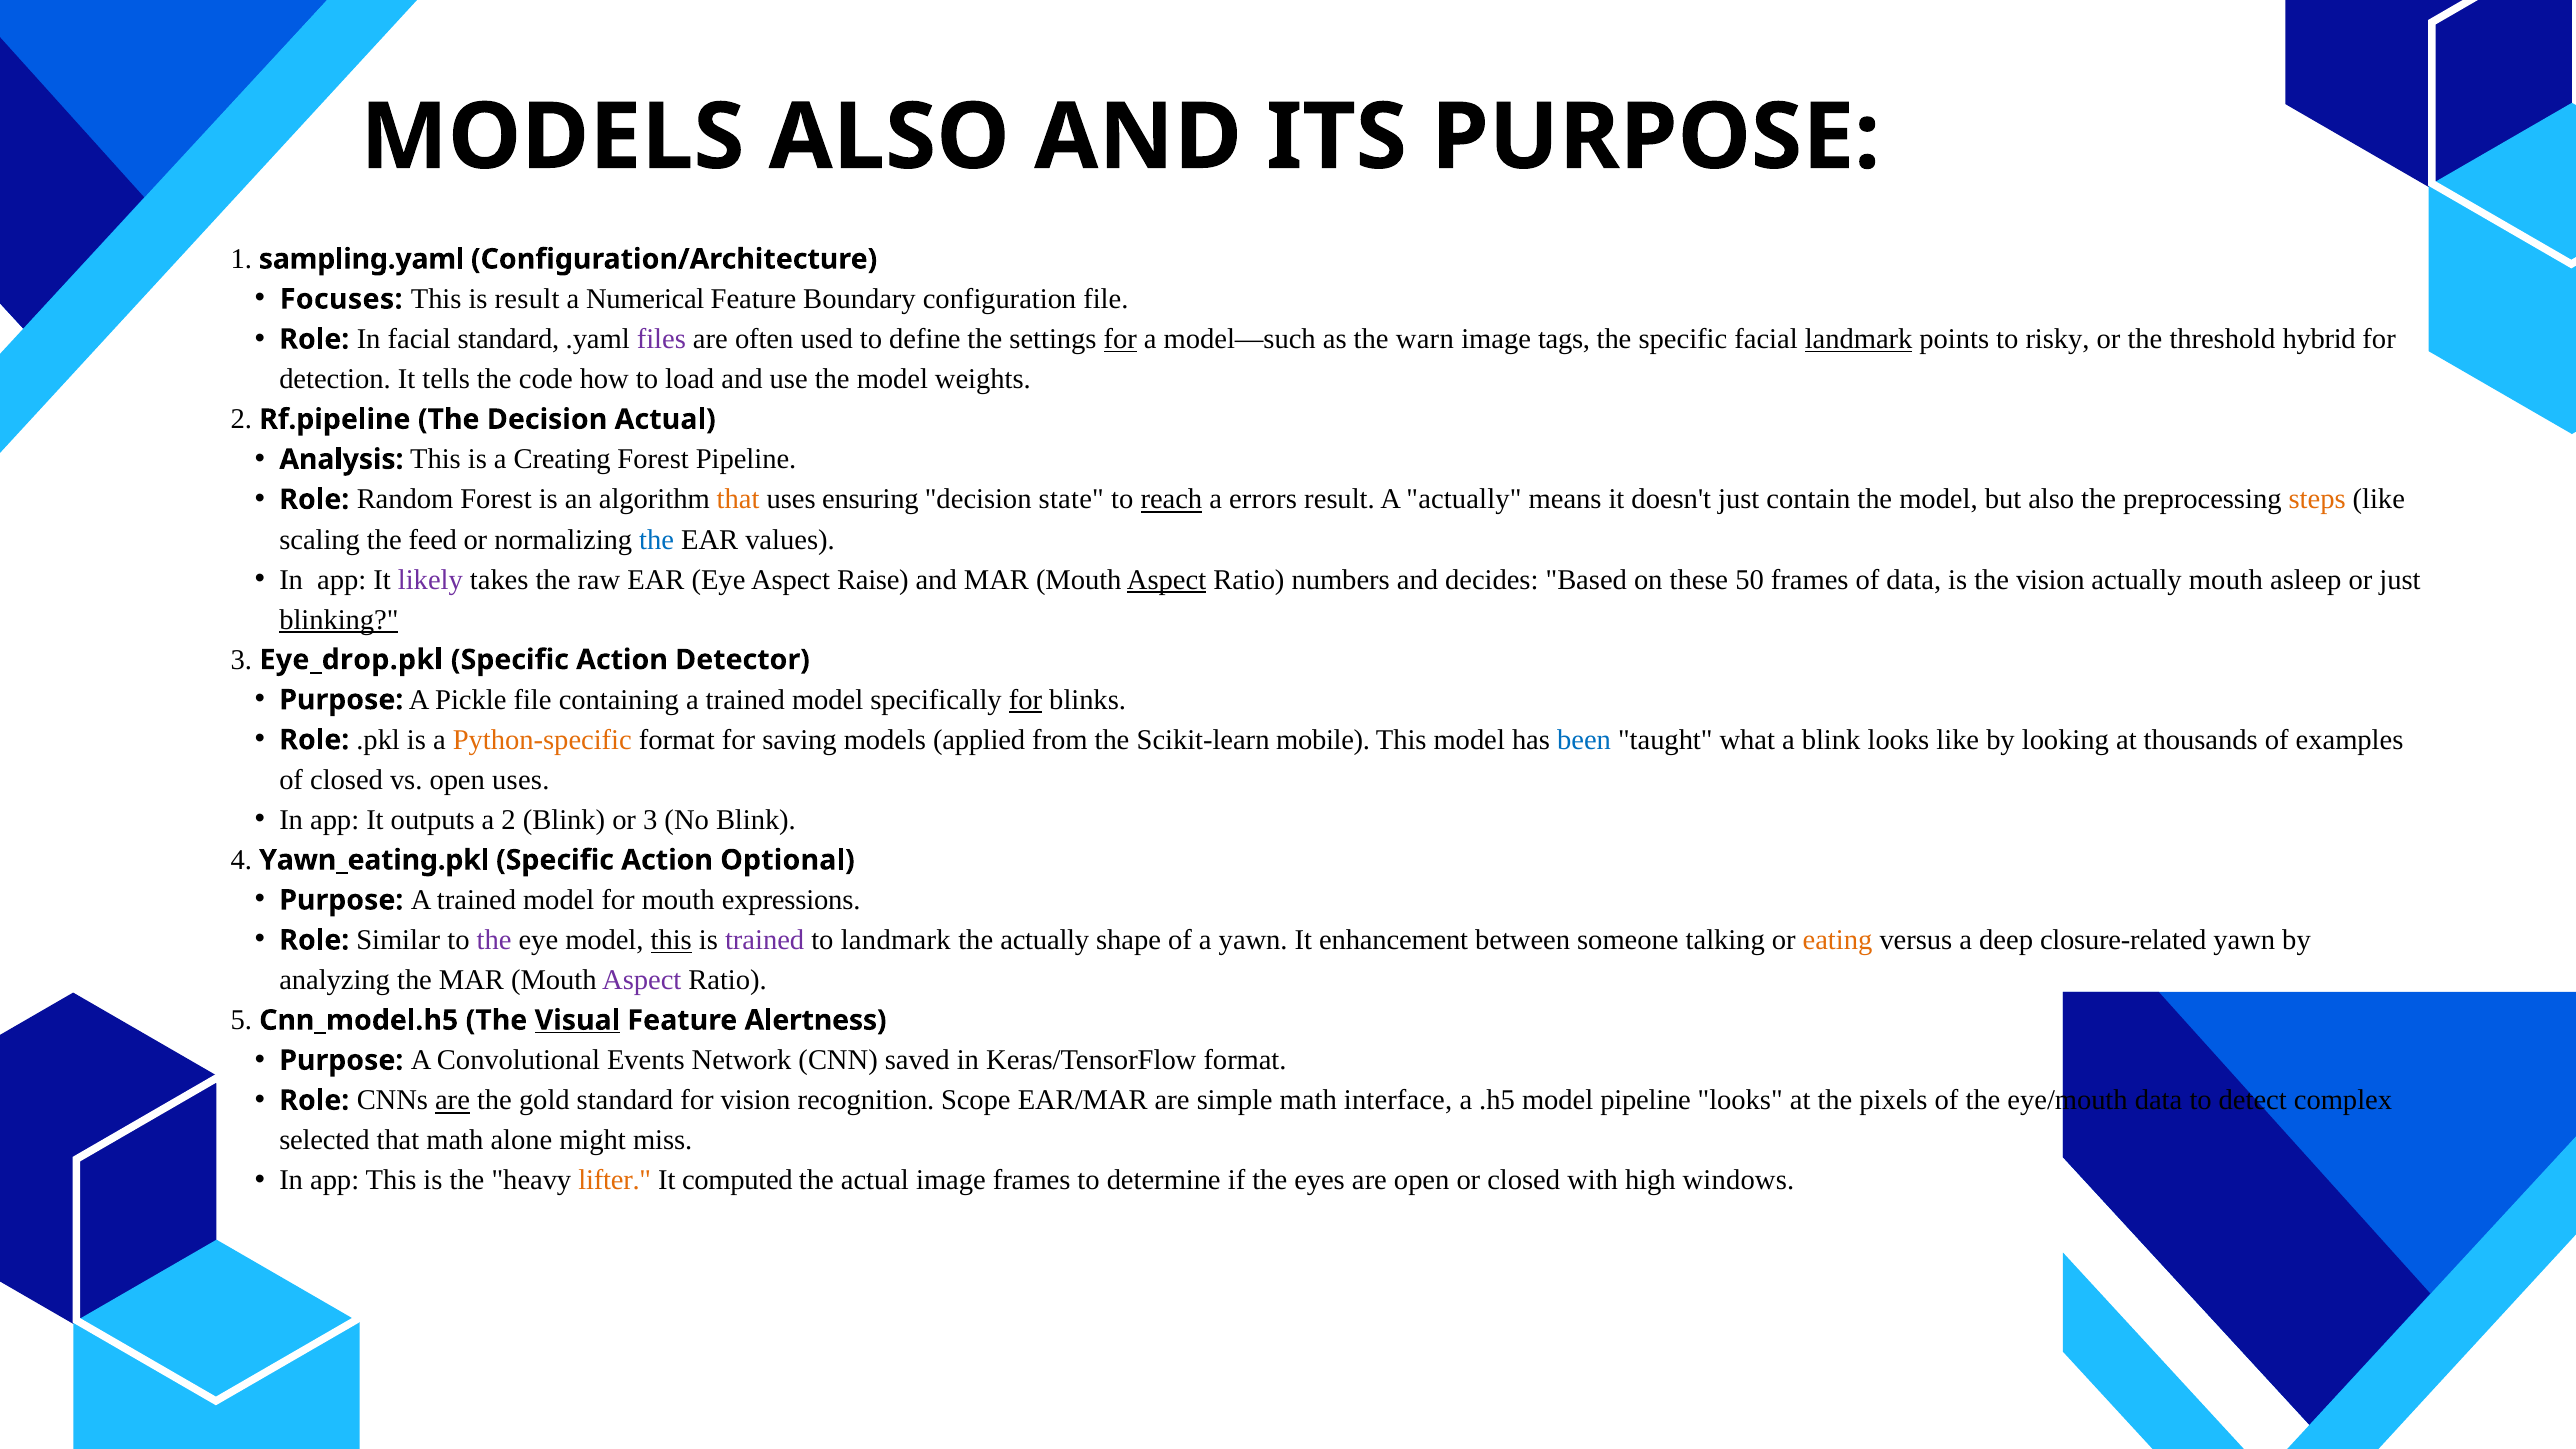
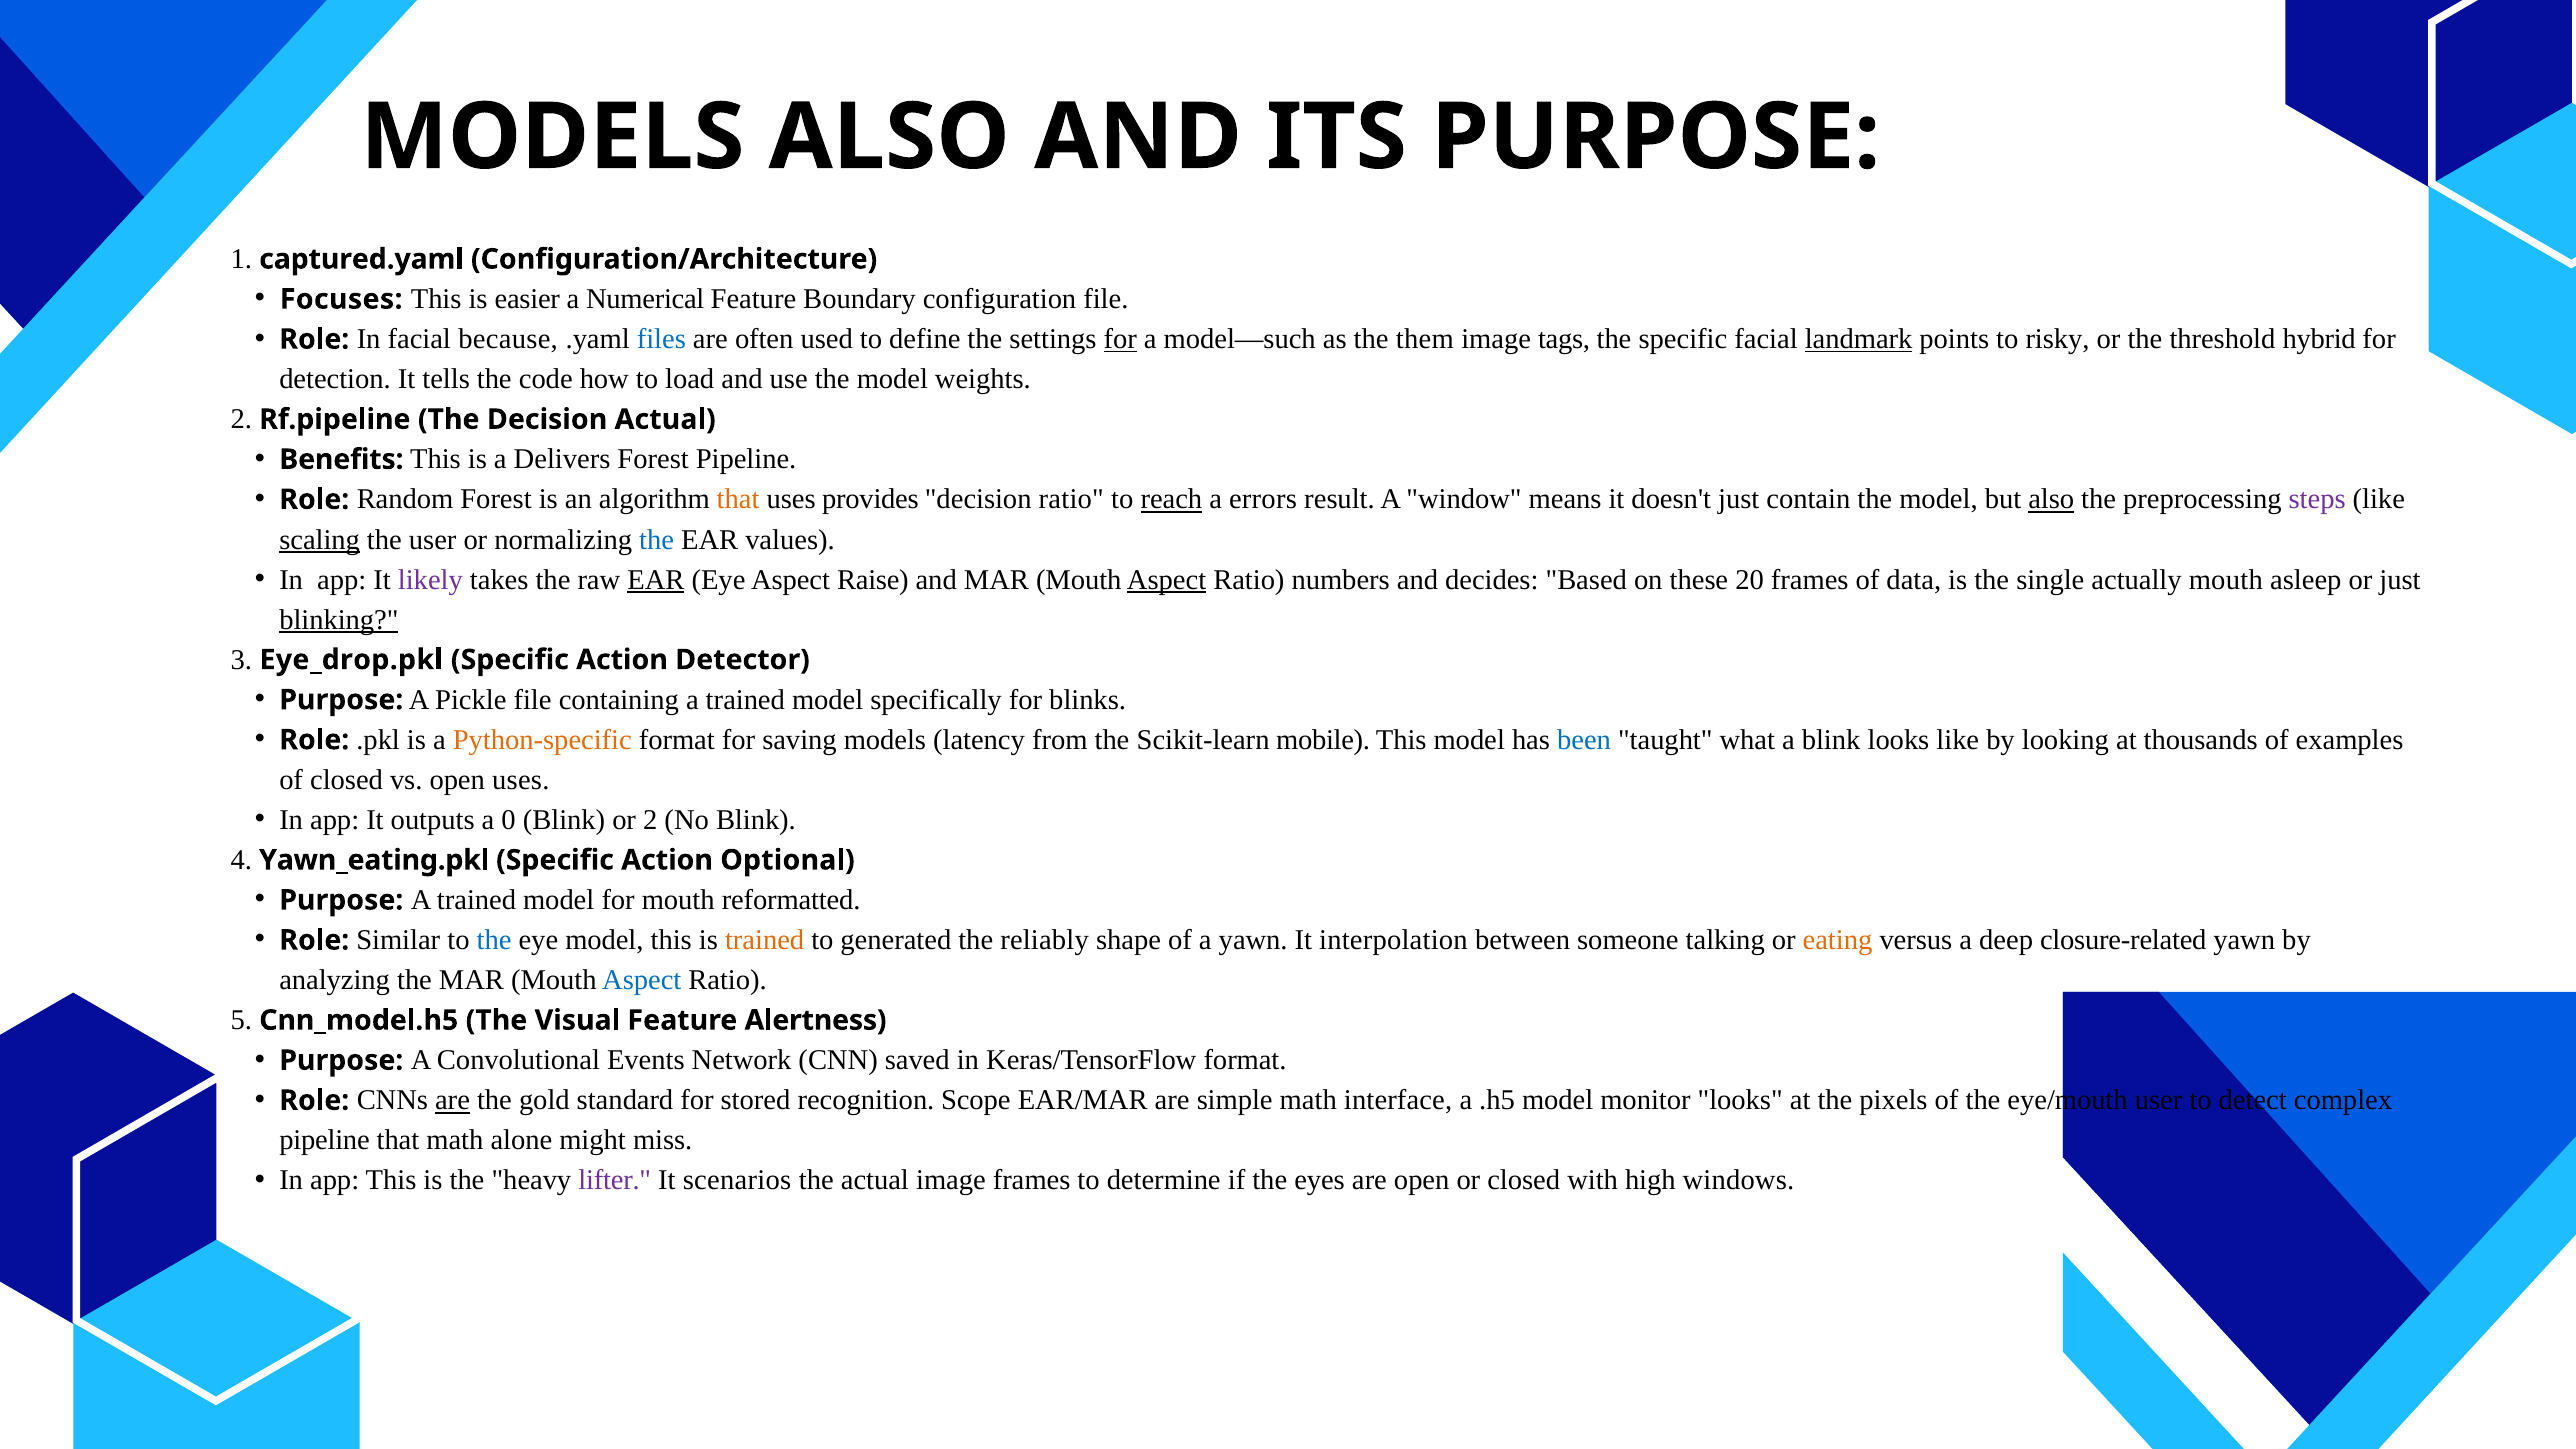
sampling.yaml: sampling.yaml -> captured.yaml (361, 259)
is result: result -> easier (527, 299)
facial standard: standard -> because (508, 339)
files colour: purple -> blue (661, 339)
warn: warn -> them (1425, 339)
Analysis: Analysis -> Benefits (341, 459)
Creating: Creating -> Delivers (562, 459)
ensuring: ensuring -> provides (870, 500)
decision state: state -> ratio (1071, 500)
A actually: actually -> window (1464, 500)
also underline: none -> present (2051, 500)
steps colour: orange -> purple (2317, 500)
scaling underline: none -> present (320, 540)
the feed: feed -> user (433, 540)
EAR underline: none -> present (656, 580)
50: 50 -> 20 (1750, 580)
the vision: vision -> single (2050, 580)
for underline: present -> none (1026, 700)
applied: applied -> latency (979, 740)
a 2: 2 -> 0 (509, 820)
or 3: 3 -> 2 (650, 820)
expressions: expressions -> reformatted (791, 900)
the colour: purple -> blue (494, 940)
this underline: present -> none (671, 940)
trained colour: purple -> orange (765, 940)
to landmark: landmark -> generated (896, 940)
the actually: actually -> reliably (1045, 940)
enhancement: enhancement -> interpolation (1393, 940)
Aspect colour: purple -> blue (642, 980)
Visual underline: present -> none (577, 1020)
for vision: vision -> stored (755, 1100)
model pipeline: pipeline -> monitor (1645, 1100)
eye/mouth data: data -> user (2159, 1100)
selected: selected -> pipeline (325, 1140)
lifter colour: orange -> purple (615, 1181)
computed: computed -> scenarios (737, 1181)
